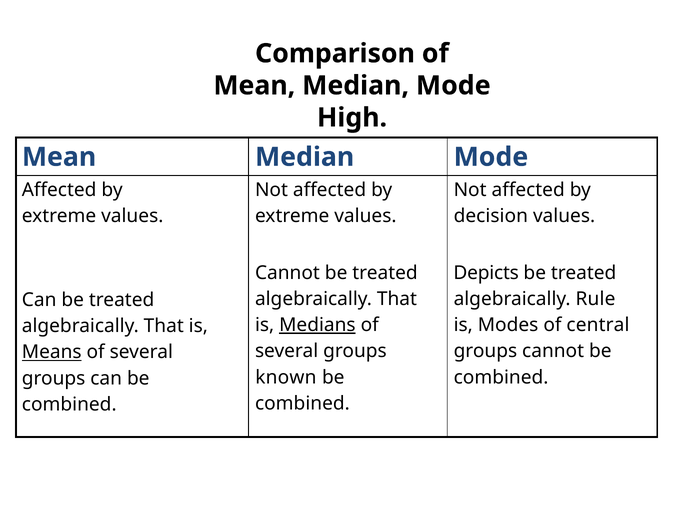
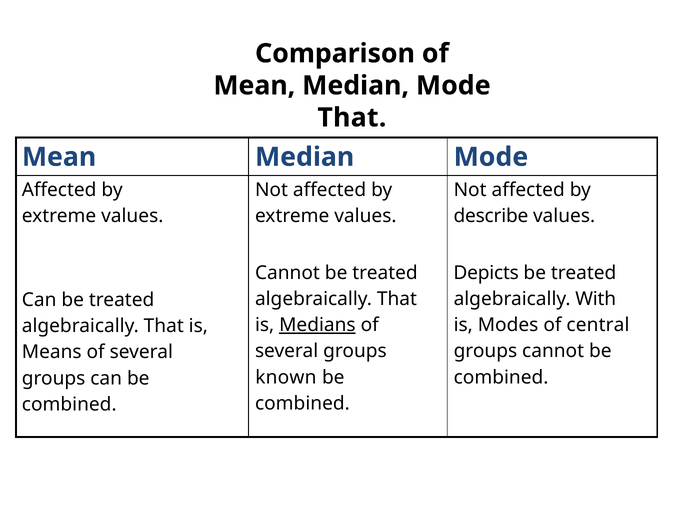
High: High -> That (352, 118)
decision: decision -> describe (491, 216)
Rule: Rule -> With (596, 299)
Means underline: present -> none (52, 352)
